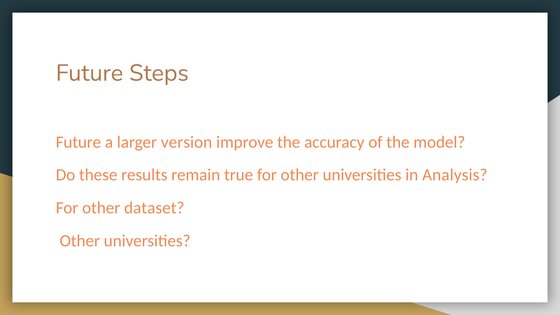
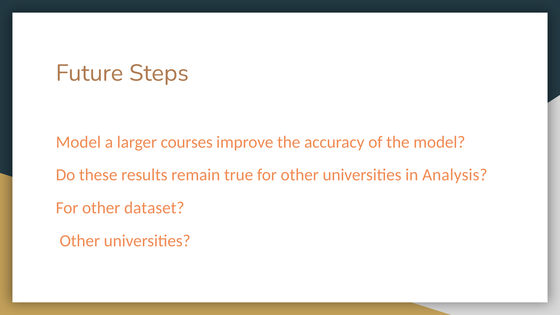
Future: Future -> Model (78, 142)
version: version -> courses (187, 142)
